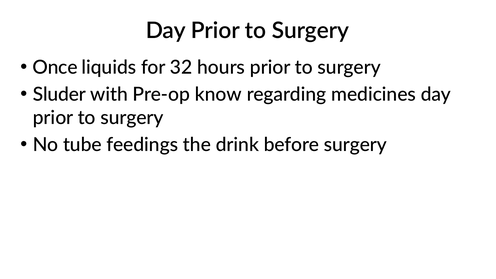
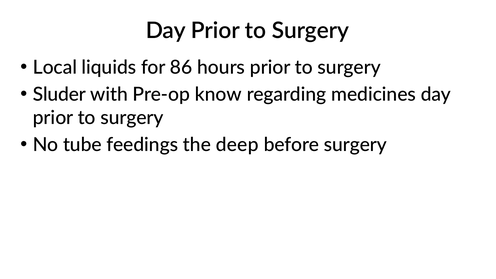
Once: Once -> Local (55, 68)
32: 32 -> 86 (181, 68)
drink: drink -> deep (237, 145)
